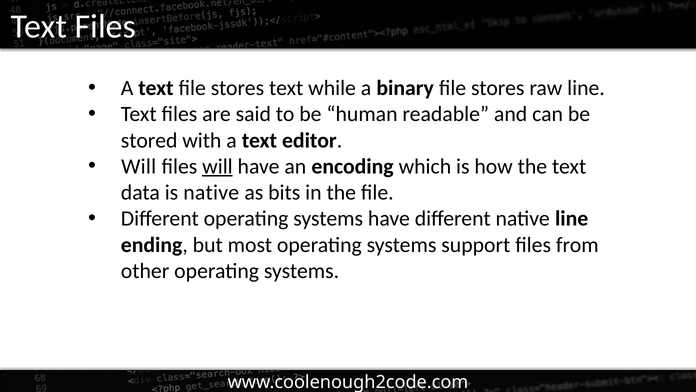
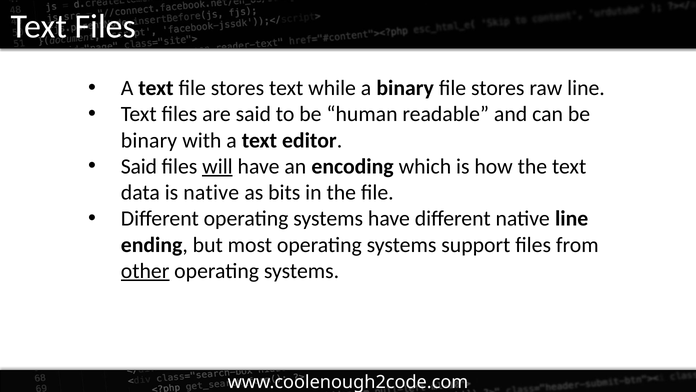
stored: stored -> binary (149, 140)
Will: Will -> Said (139, 166)
other underline: none -> present (145, 271)
